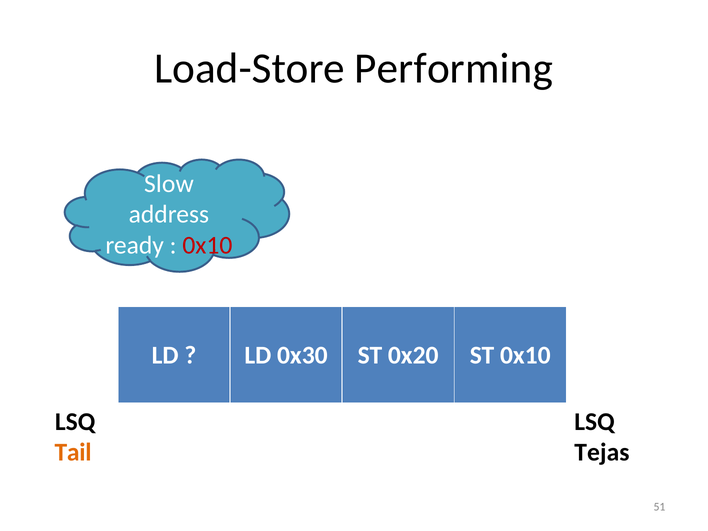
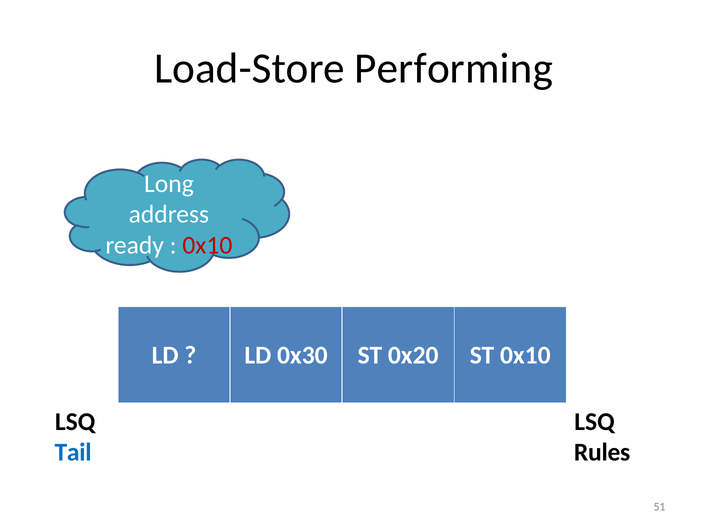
Slow: Slow -> Long (169, 184)
Tail colour: orange -> blue (73, 452)
Tejas: Tejas -> Rules (602, 452)
